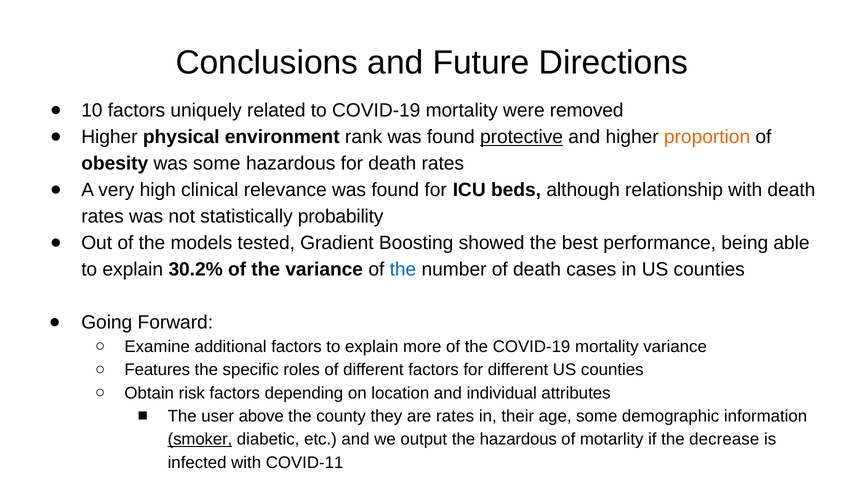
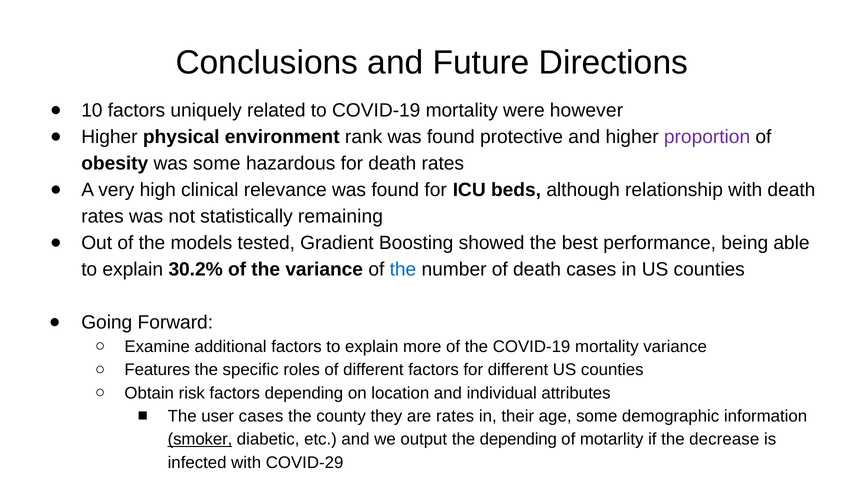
removed: removed -> however (586, 111)
protective underline: present -> none (522, 137)
proportion colour: orange -> purple (707, 137)
probability: probability -> remaining (340, 217)
user above: above -> cases (261, 416)
the hazardous: hazardous -> depending (518, 439)
COVID-11: COVID-11 -> COVID-29 (305, 463)
